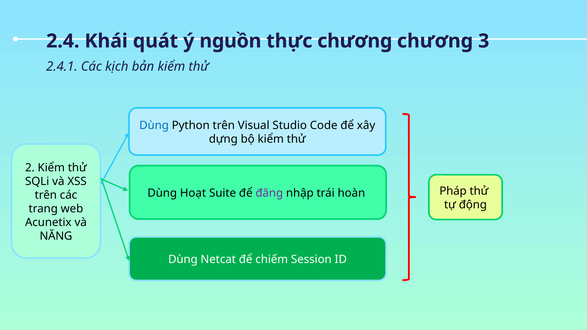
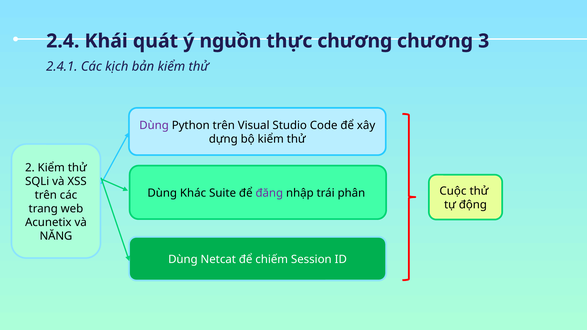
Dùng colour: blue -> purple (154, 125)
Pháp: Pháp -> Cuộc (453, 191)
Hoạt: Hoạt -> Khác (193, 193)
hoàn: hoàn -> phân (351, 193)
